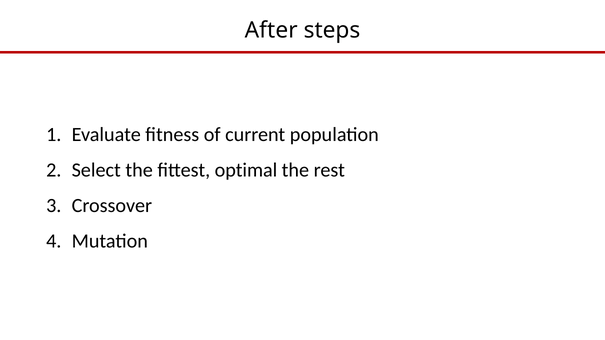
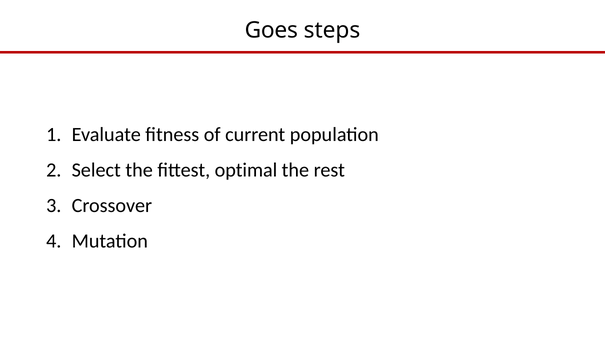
After: After -> Goes (271, 30)
